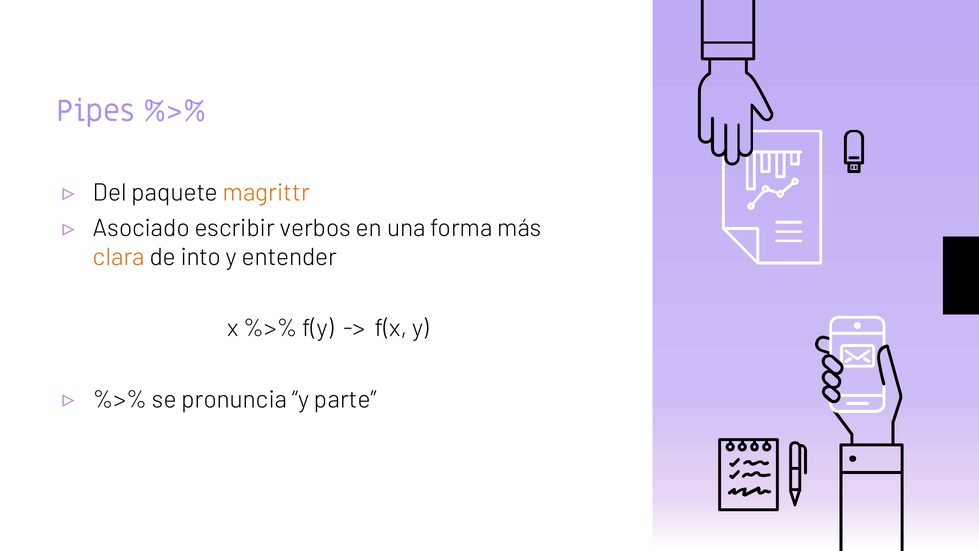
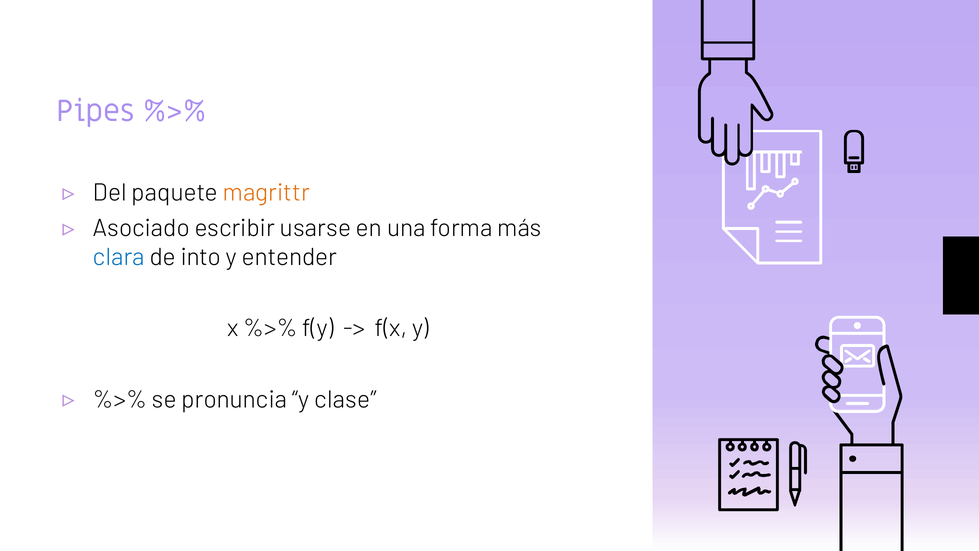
verbos: verbos -> usarse (315, 228)
clara colour: orange -> blue (119, 257)
parte: parte -> clase (345, 399)
